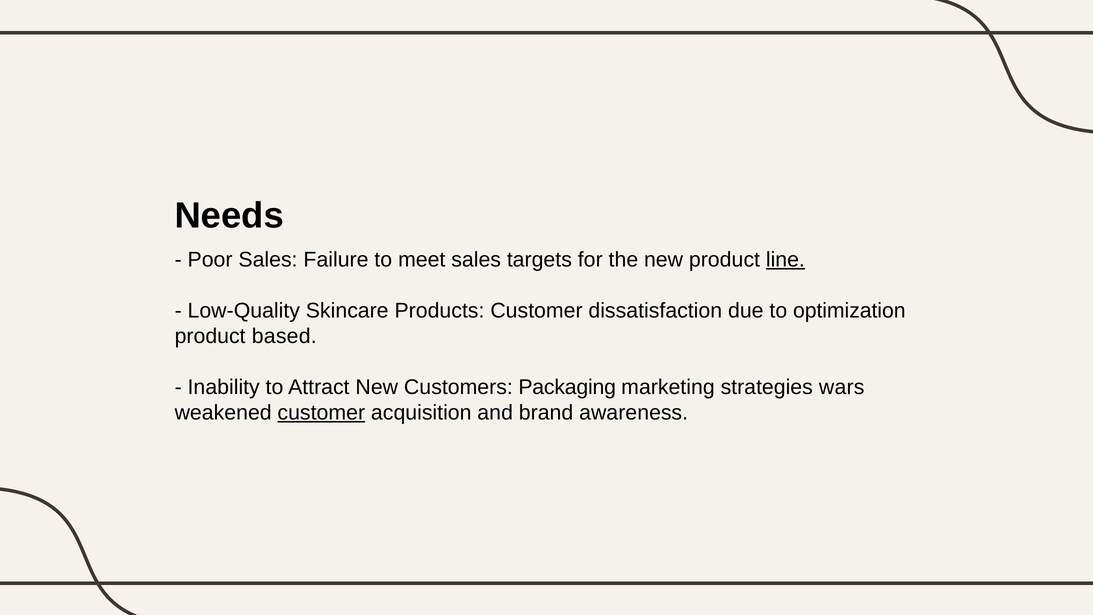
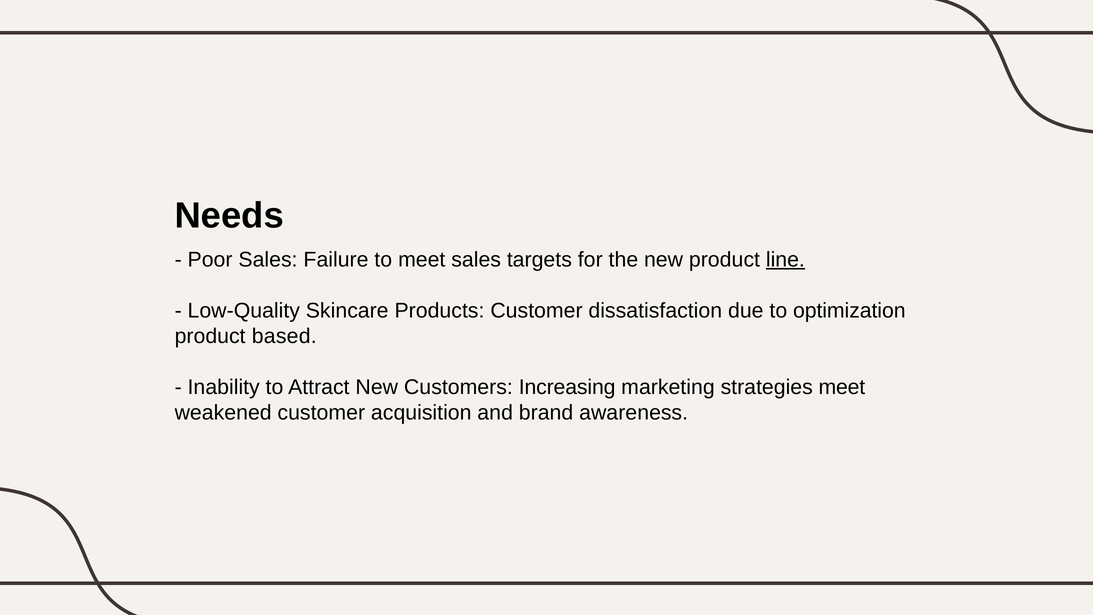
Packaging: Packaging -> Increasing (567, 387)
strategies wars: wars -> meet (842, 387)
customer underline: present -> none (321, 413)
